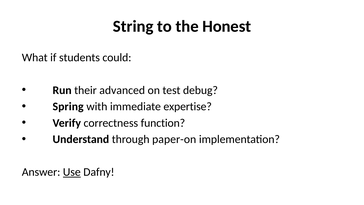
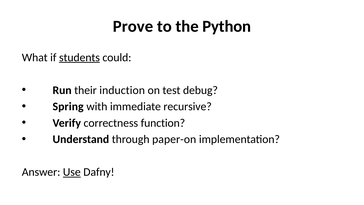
String: String -> Prove (133, 26)
Honest: Honest -> Python (227, 26)
students underline: none -> present (79, 57)
advanced: advanced -> induction (122, 90)
expertise: expertise -> recursive (188, 106)
